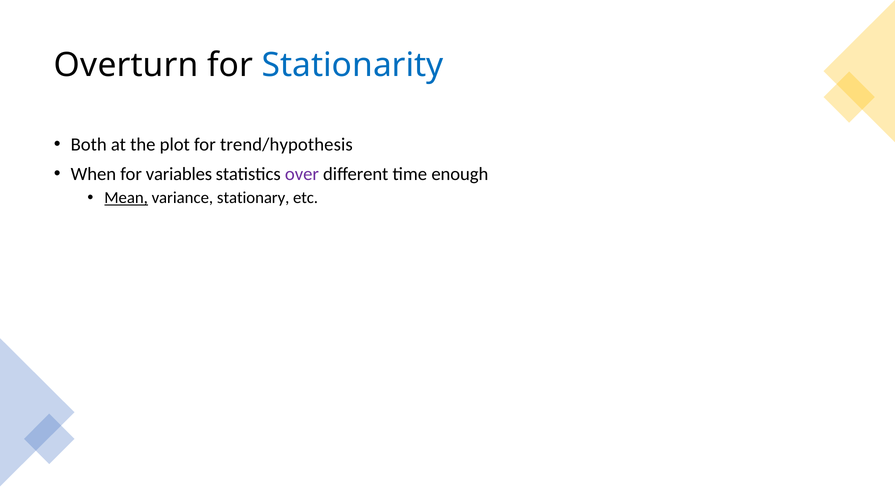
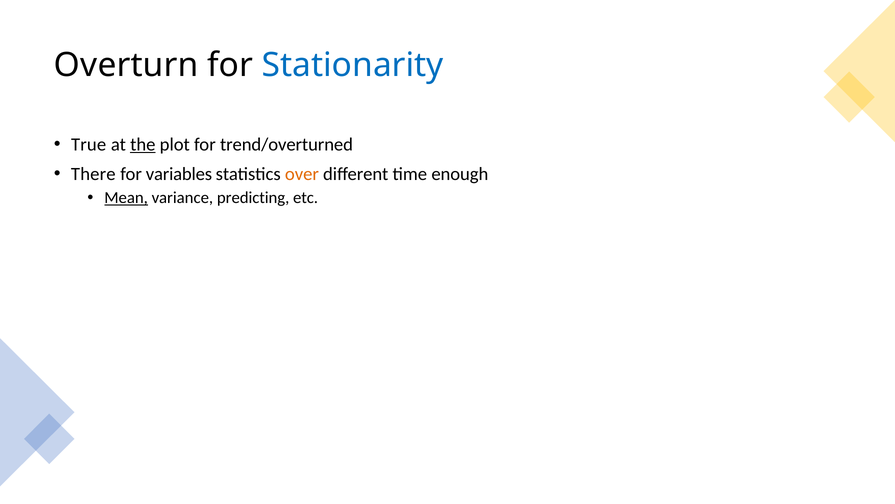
Both: Both -> True (89, 144)
the underline: none -> present (143, 144)
trend/hypothesis: trend/hypothesis -> trend/overturned (286, 144)
When: When -> There (93, 174)
over colour: purple -> orange (302, 174)
stationary: stationary -> predicting (253, 198)
